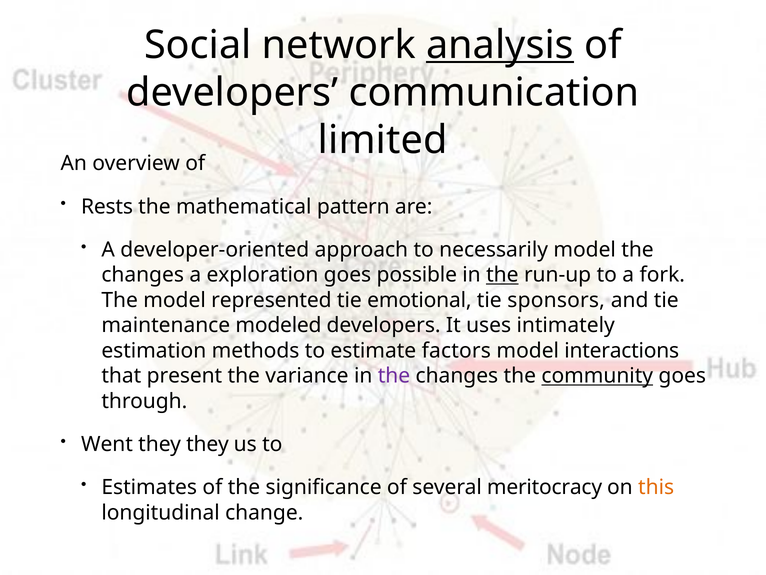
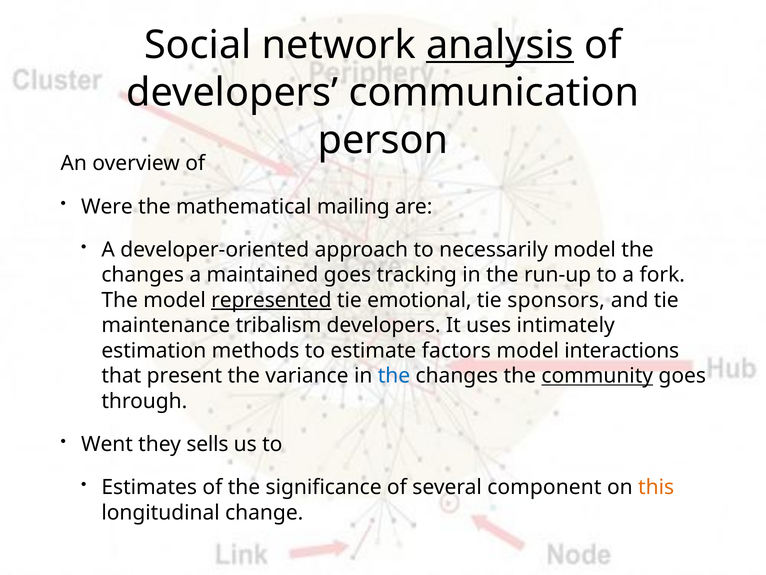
limited: limited -> person (383, 140)
Rests: Rests -> Were (107, 206)
pattern: pattern -> mailing (353, 206)
exploration: exploration -> maintained (262, 275)
possible: possible -> tracking (417, 275)
the underline: present -> none (502, 275)
represented underline: none -> present (271, 300)
modeled: modeled -> tribalism (278, 325)
the colour: purple -> blue (394, 376)
they they: they -> sells (207, 444)
meritocracy: meritocracy -> component (544, 487)
